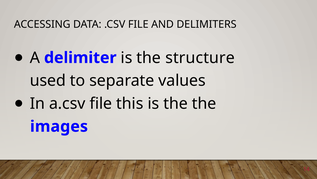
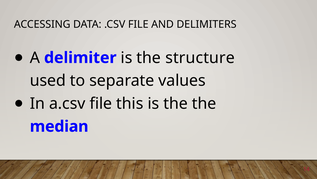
images: images -> median (59, 126)
